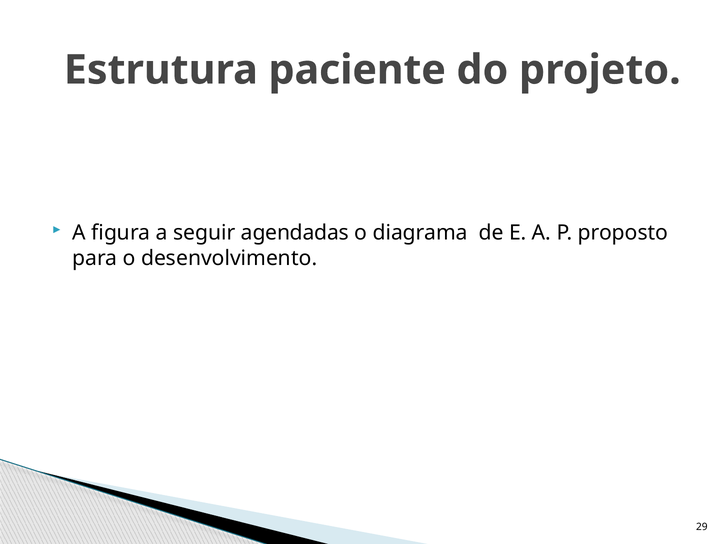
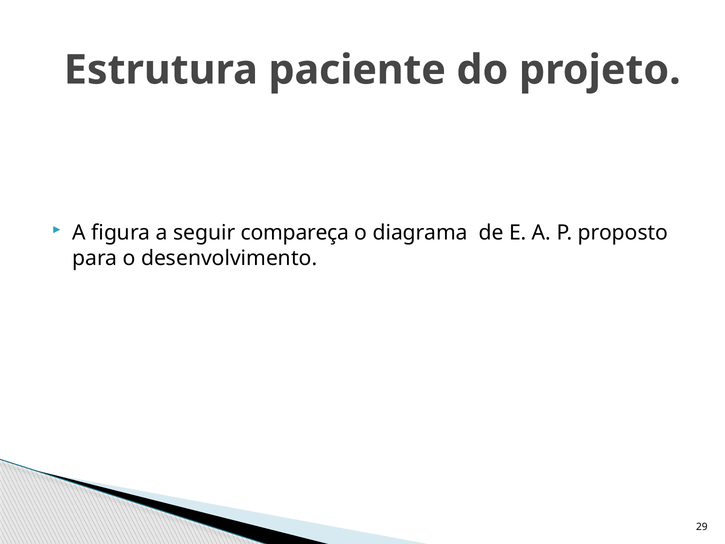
agendadas: agendadas -> compareça (295, 233)
